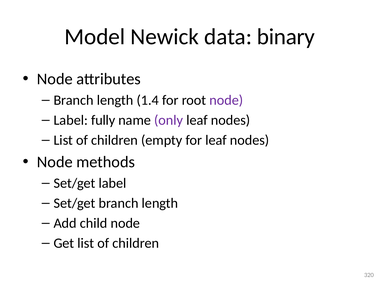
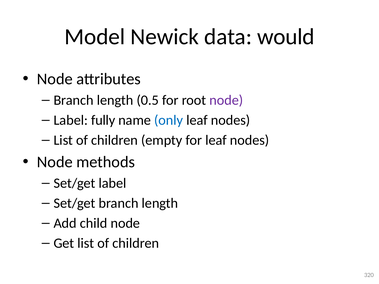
binary: binary -> would (286, 37)
1.4: 1.4 -> 0.5 (148, 100)
only colour: purple -> blue (169, 120)
